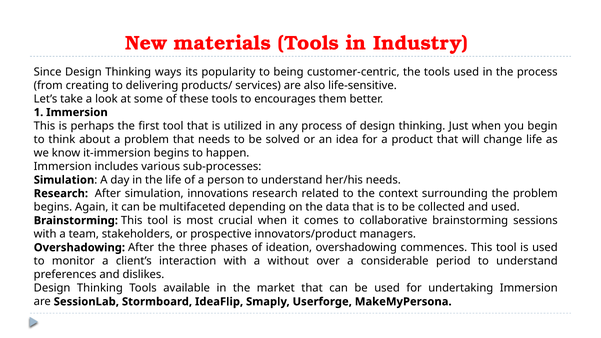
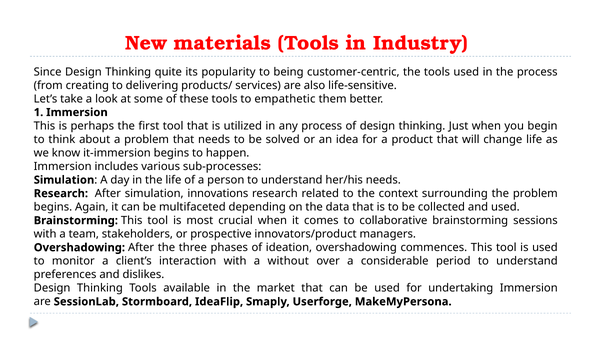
ways: ways -> quite (168, 72)
encourages: encourages -> empathetic (285, 99)
